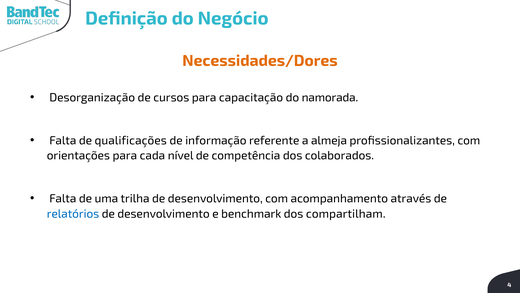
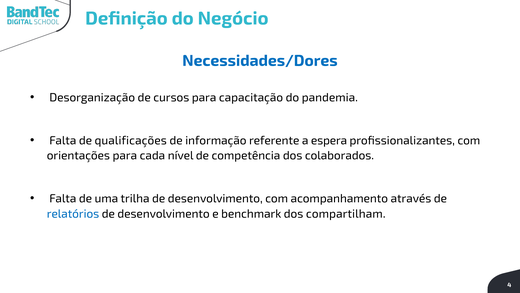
Necessidades/Dores colour: orange -> blue (260, 61)
namorada: namorada -> pandemia (330, 98)
almeja: almeja -> espera (329, 140)
